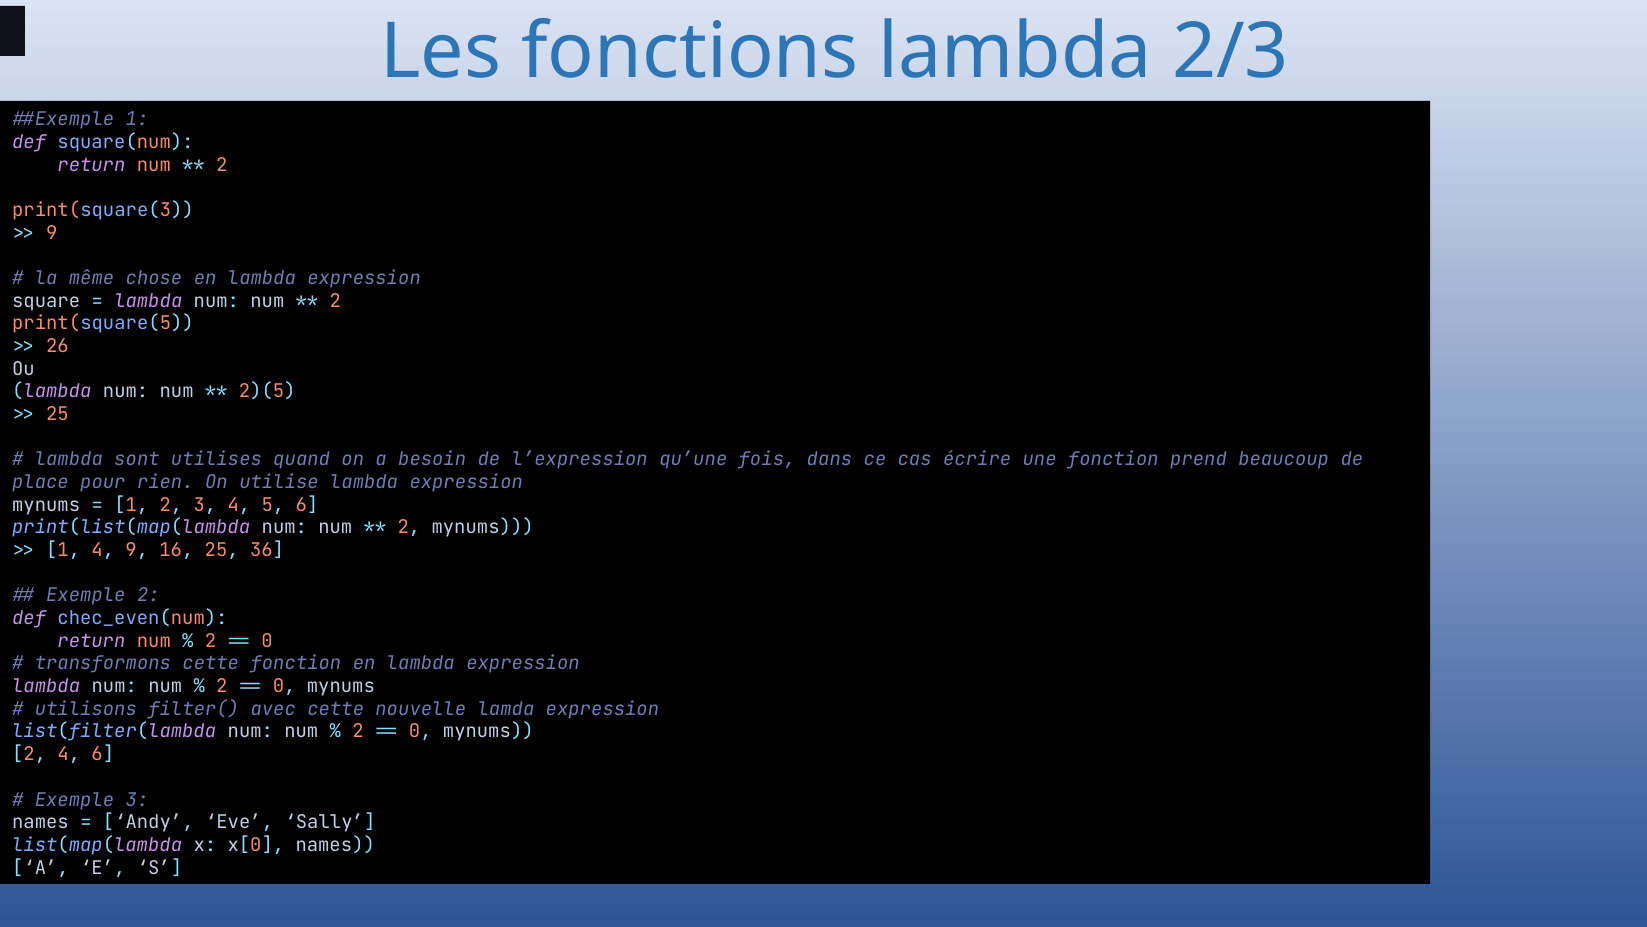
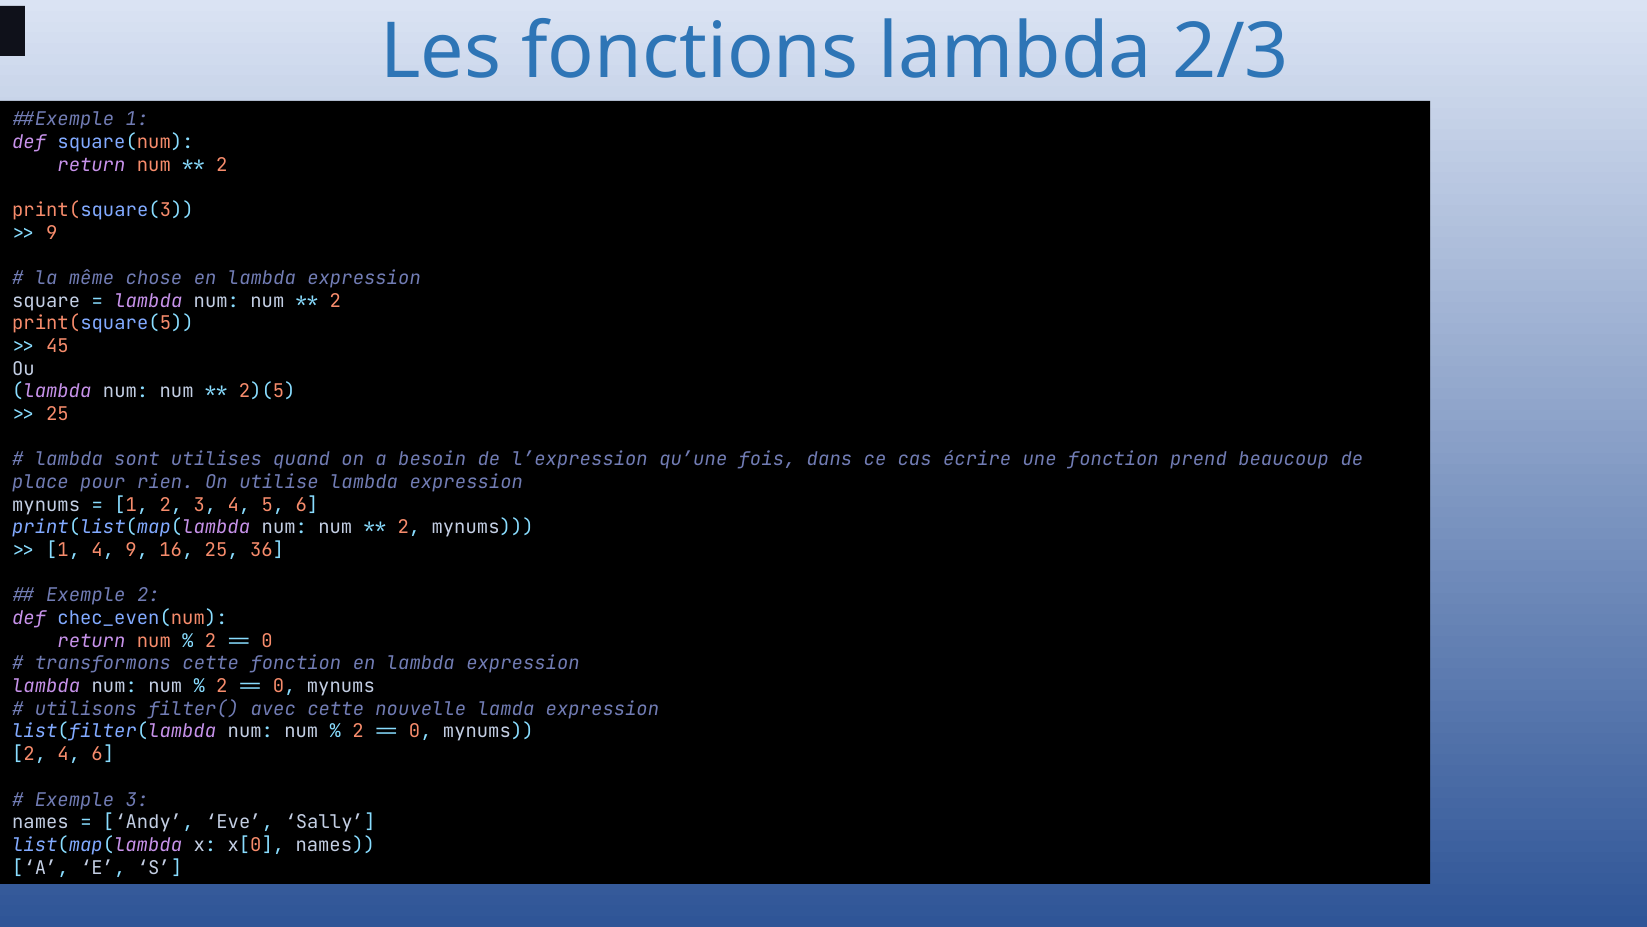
26: 26 -> 45 (57, 346)
